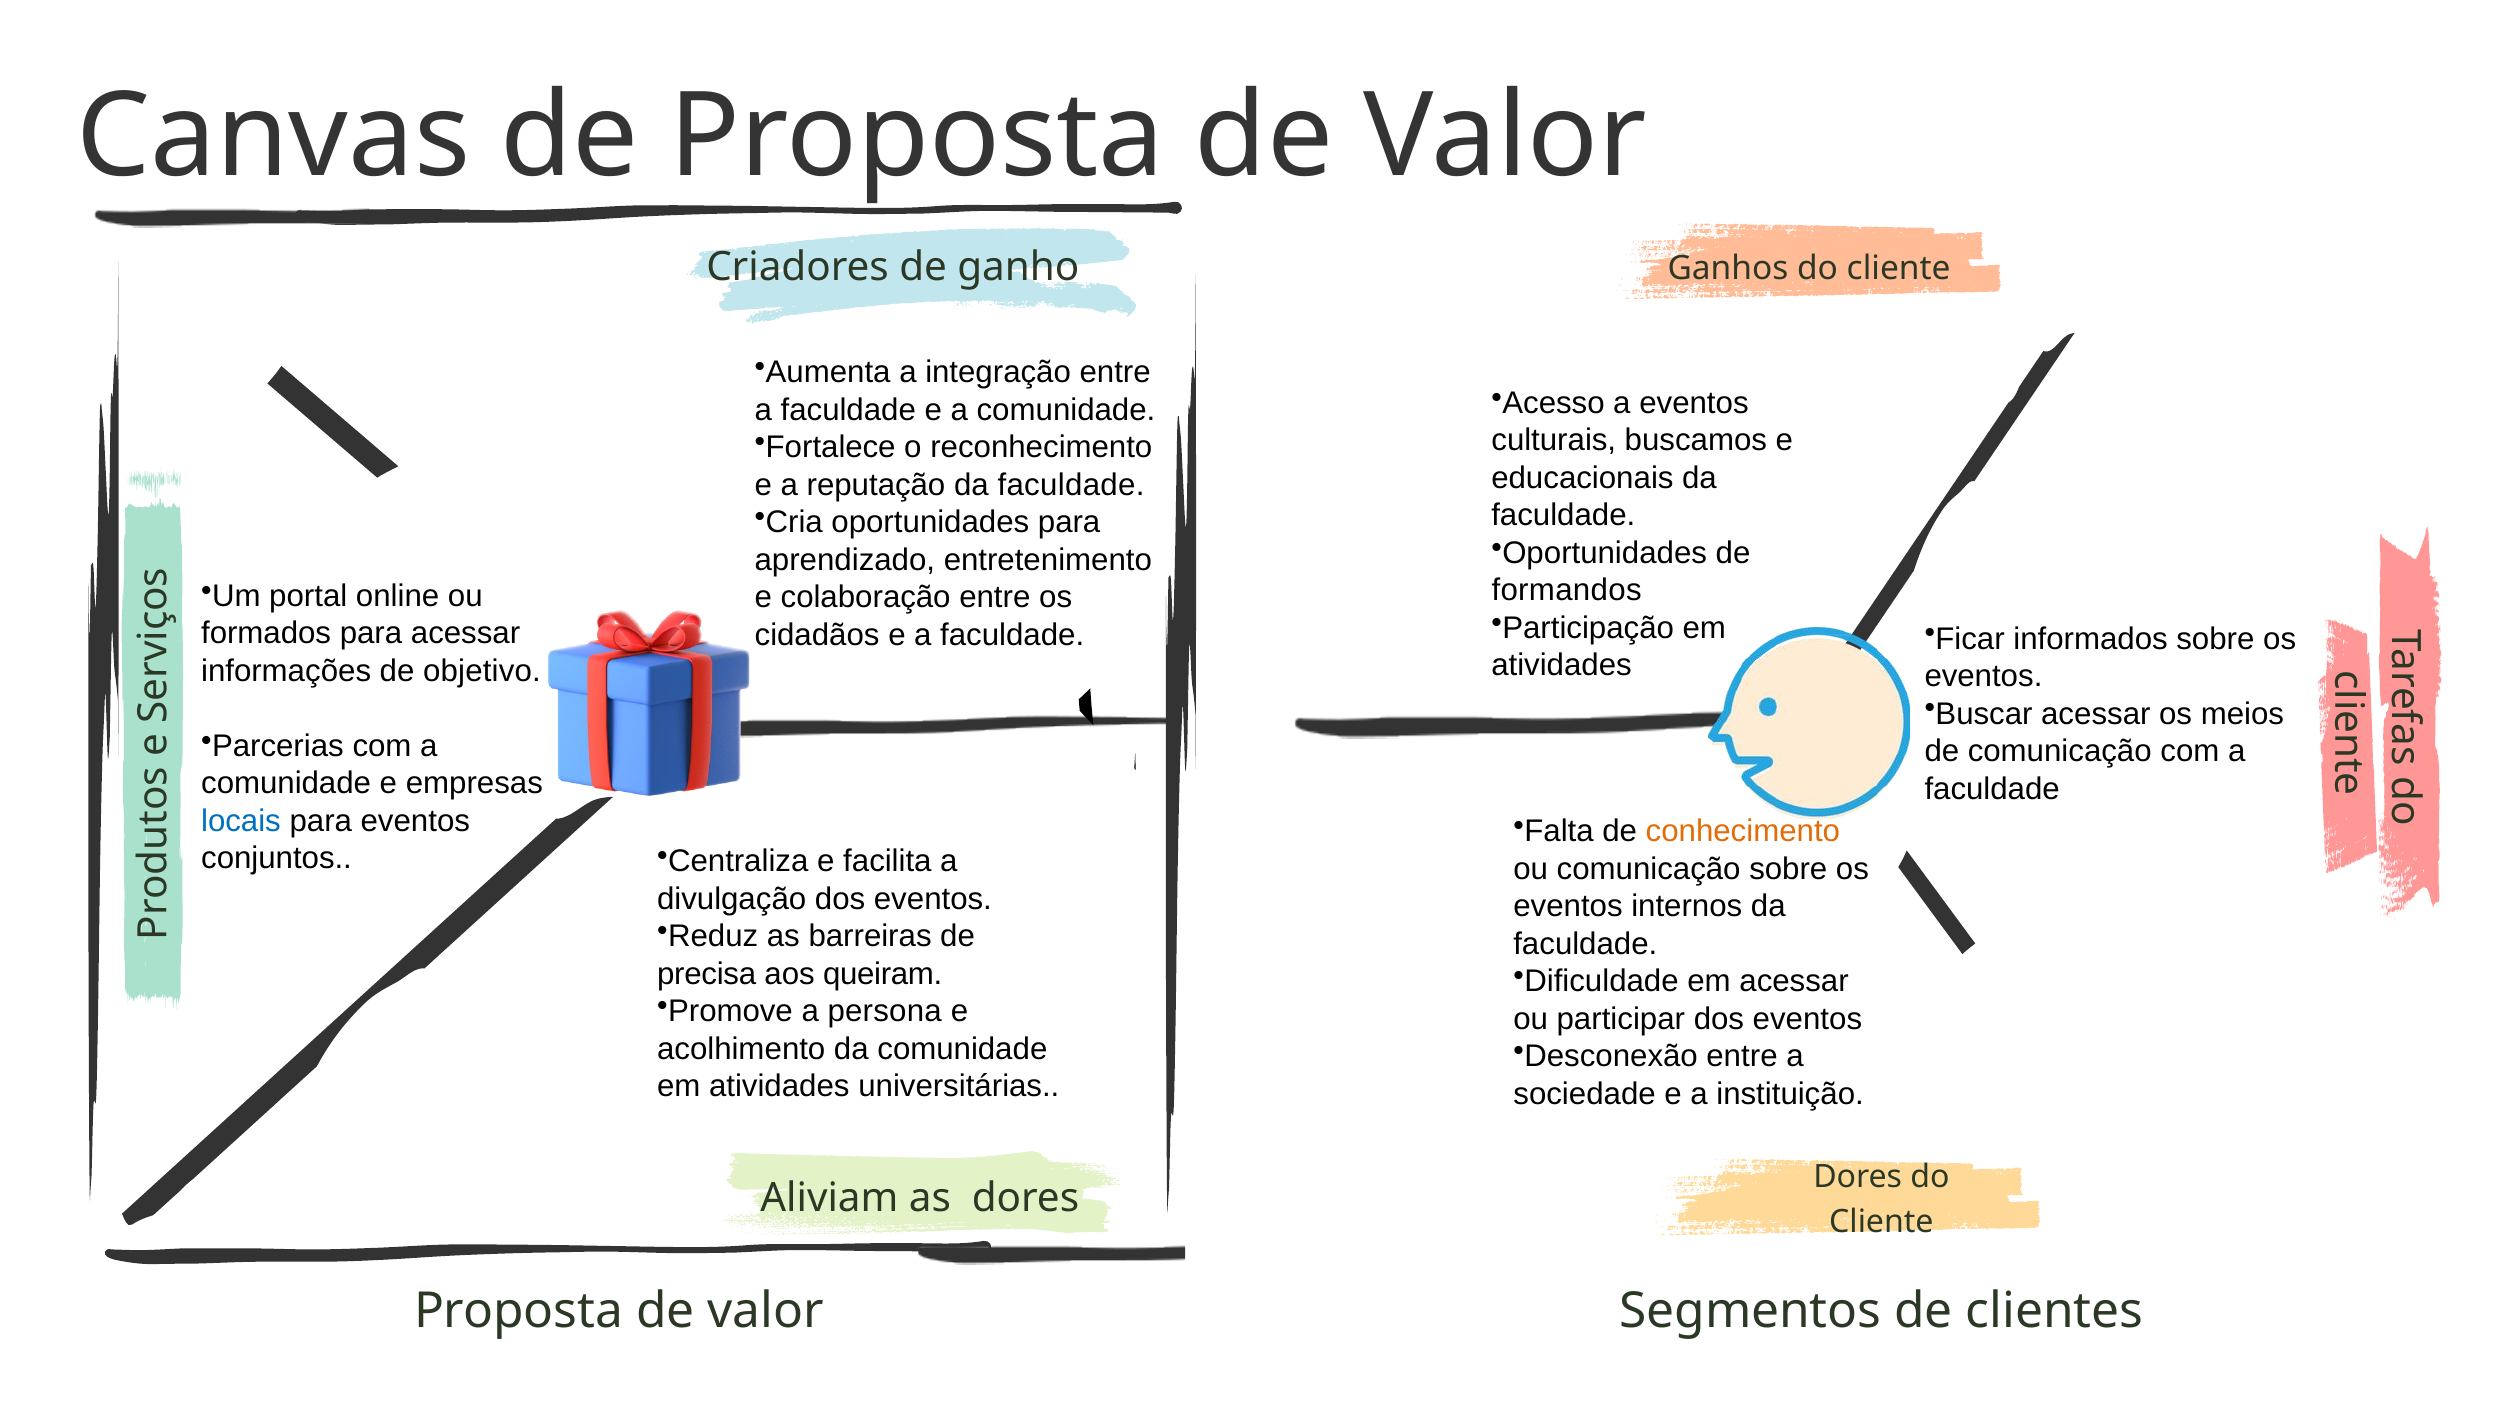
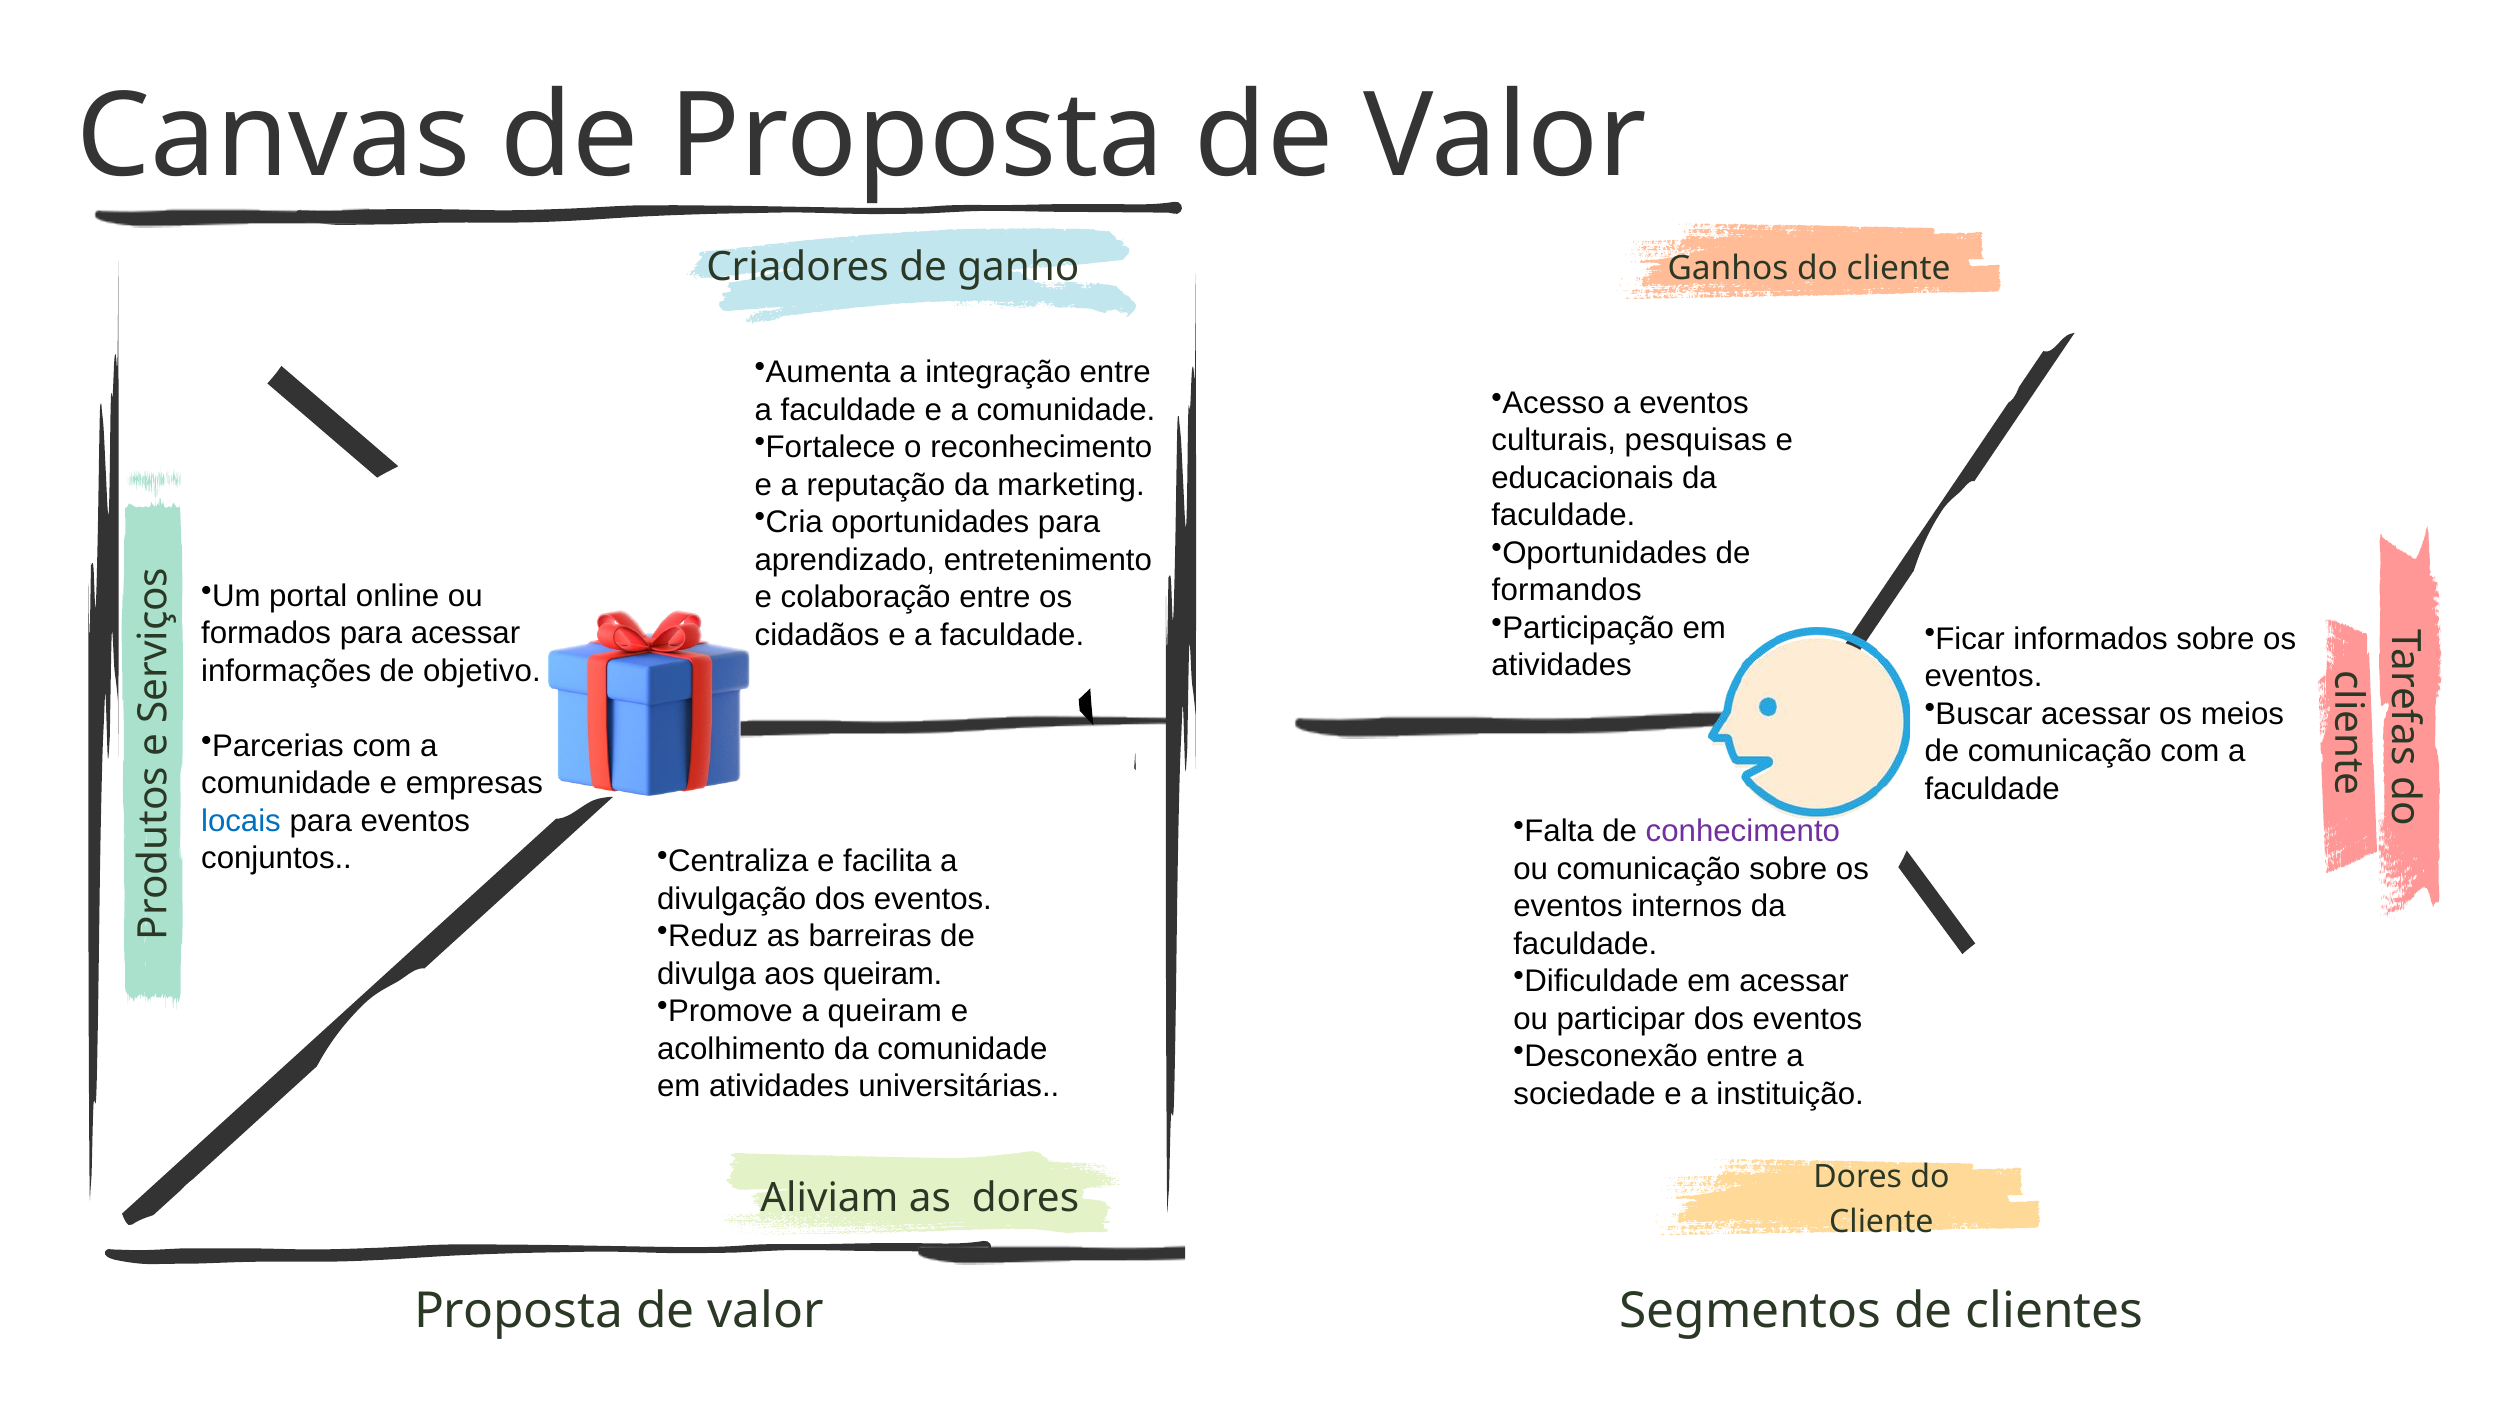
buscamos: buscamos -> pesquisas (1696, 440)
reputação da faculdade: faculdade -> marketing (1071, 485)
conhecimento colour: orange -> purple (1743, 831)
precisa: precisa -> divulga (707, 974)
a persona: persona -> queiram (885, 1011)
